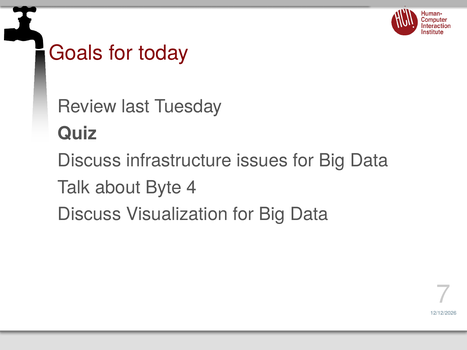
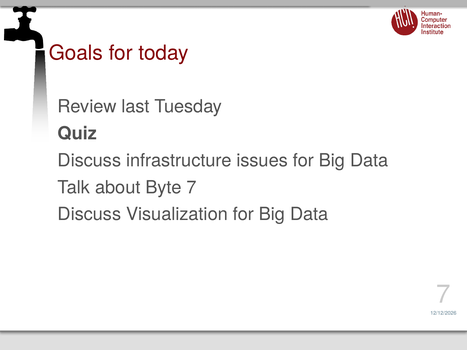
Byte 4: 4 -> 7 (192, 187)
